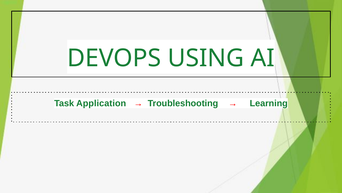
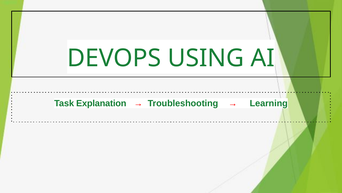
Application: Application -> Explanation (101, 103)
